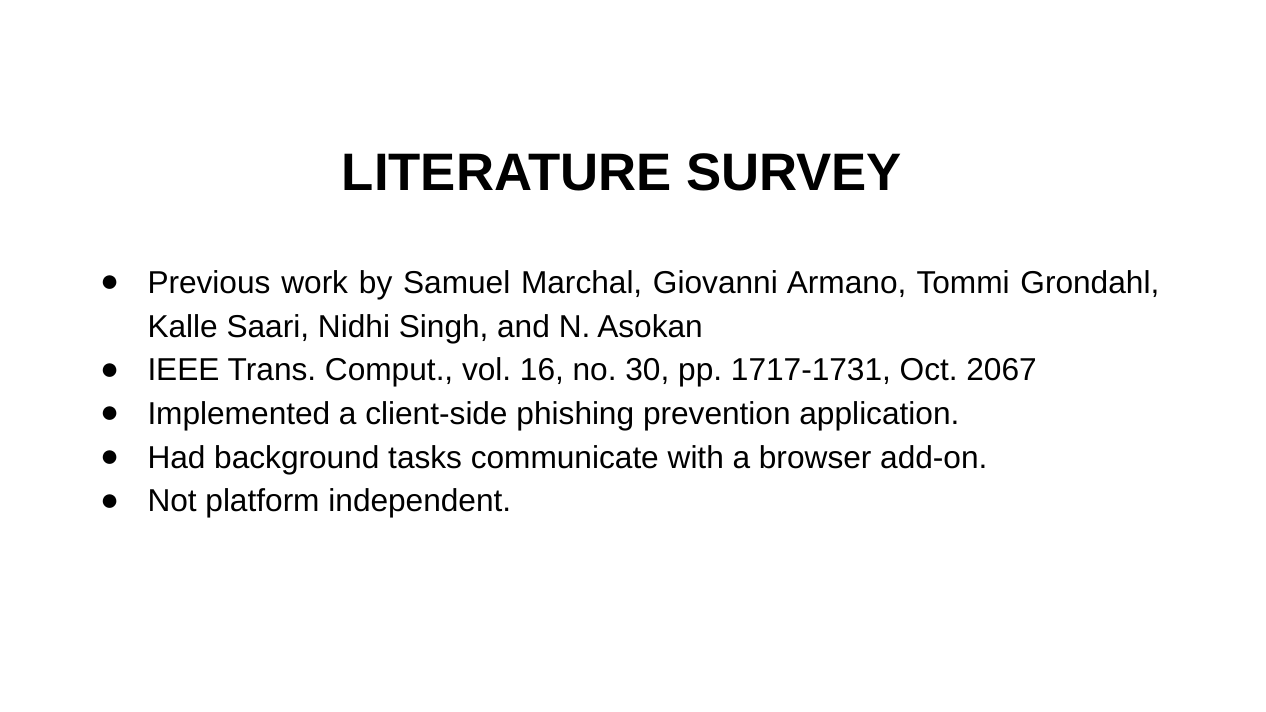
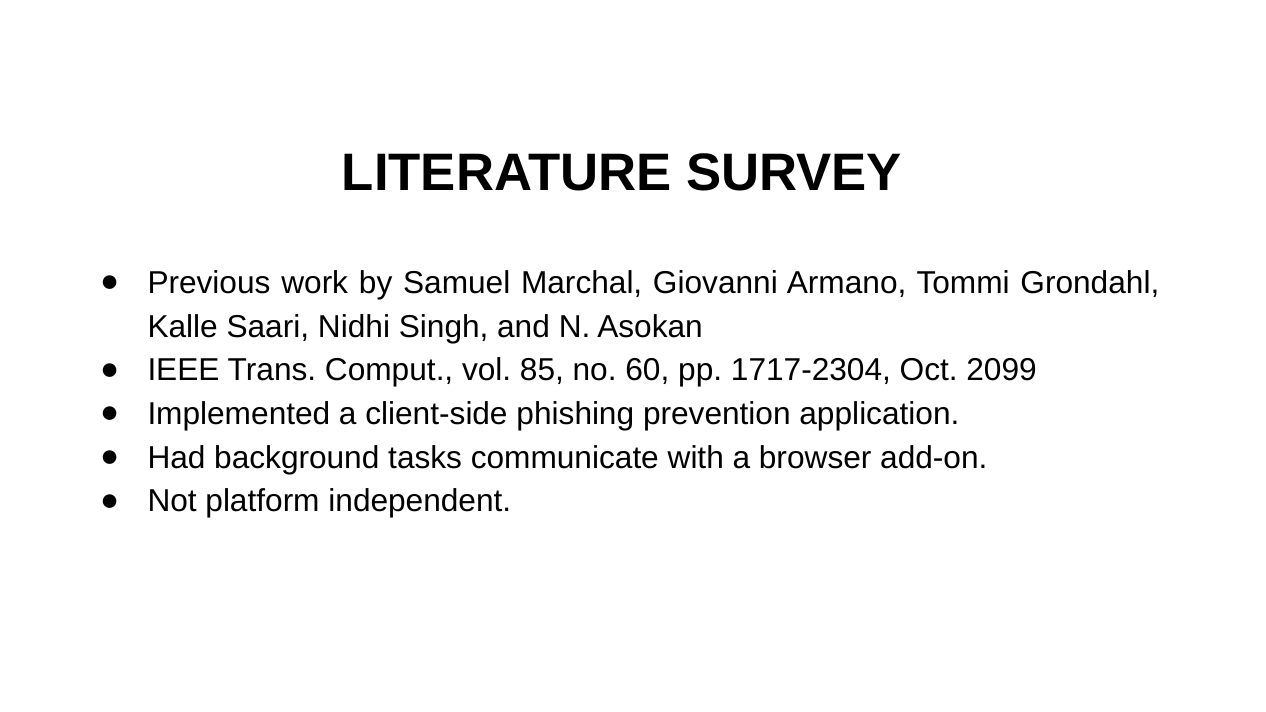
16: 16 -> 85 (542, 371)
30: 30 -> 60 (647, 371)
1717-1731: 1717-1731 -> 1717-2304 (811, 371)
2067: 2067 -> 2099 (1002, 371)
